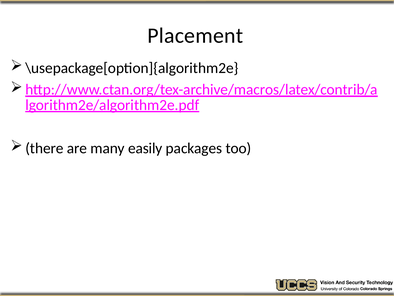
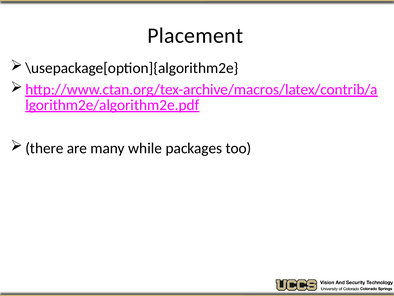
easily: easily -> while (145, 148)
